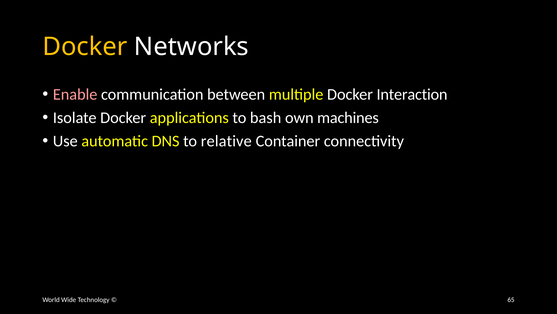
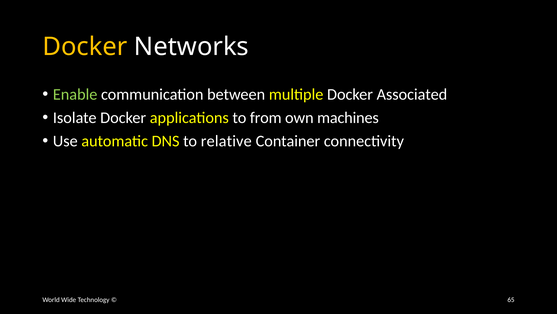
Enable colour: pink -> light green (75, 94)
Interaction: Interaction -> Associated (412, 94)
bash: bash -> from (266, 117)
